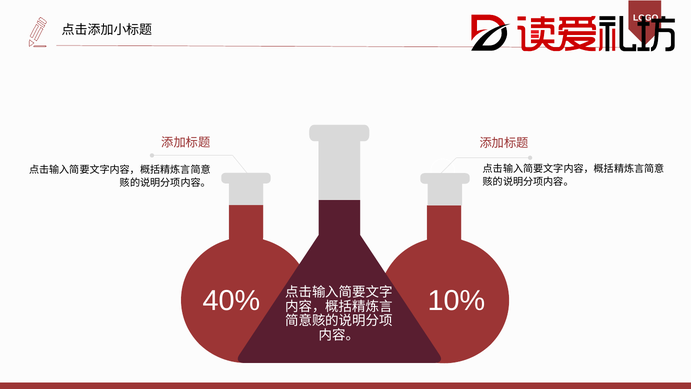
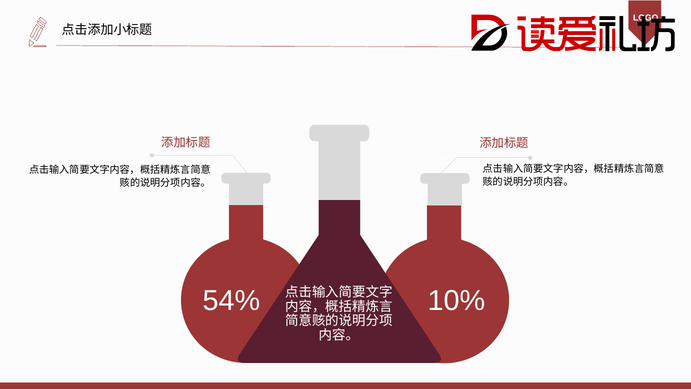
40%: 40% -> 54% (232, 300)
